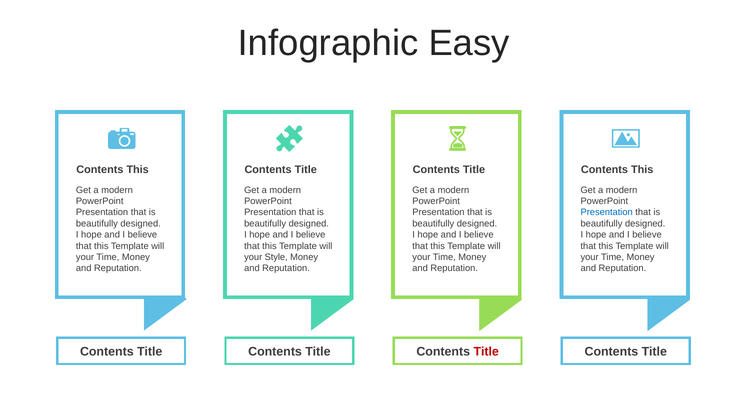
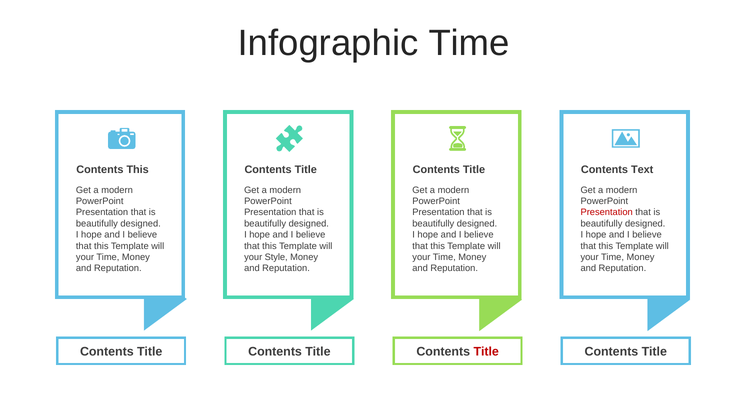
Infographic Easy: Easy -> Time (469, 43)
This: This -> Text (642, 170)
Presentation colour: blue -> red (607, 212)
